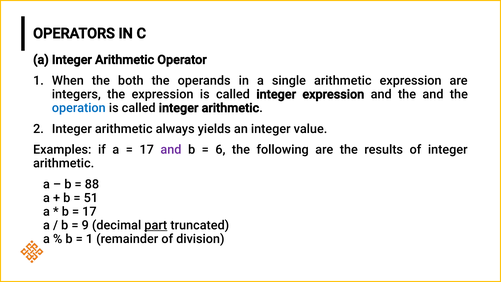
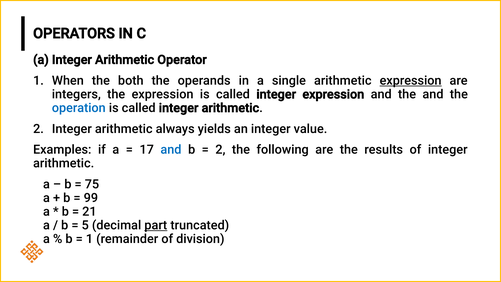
expression underline: none -> present (411, 81)
and colour: purple -> blue (171, 150)
6: 6 -> 2 (220, 150)
88: 88 -> 75 (92, 184)
51: 51 -> 99 (91, 198)
17: 17 -> 21 (89, 212)
9: 9 -> 5 (85, 225)
